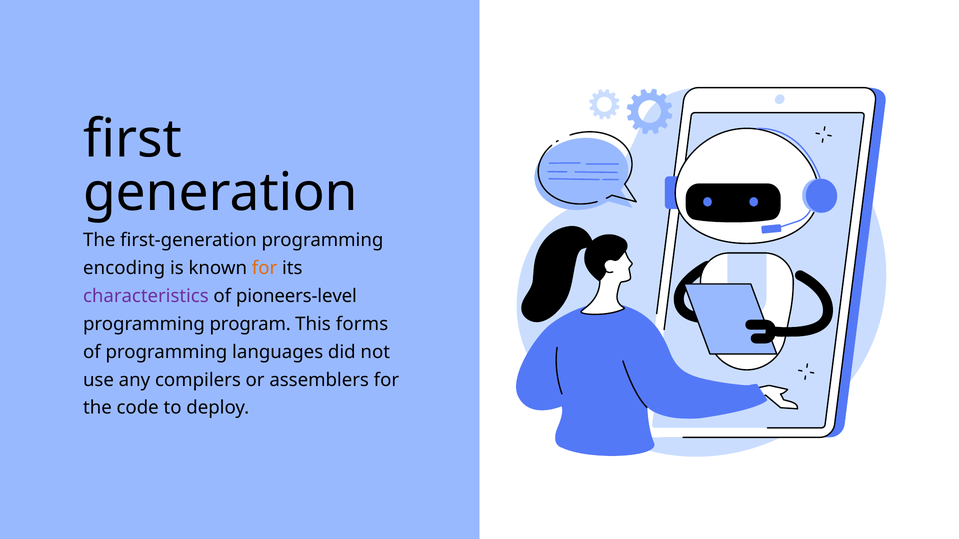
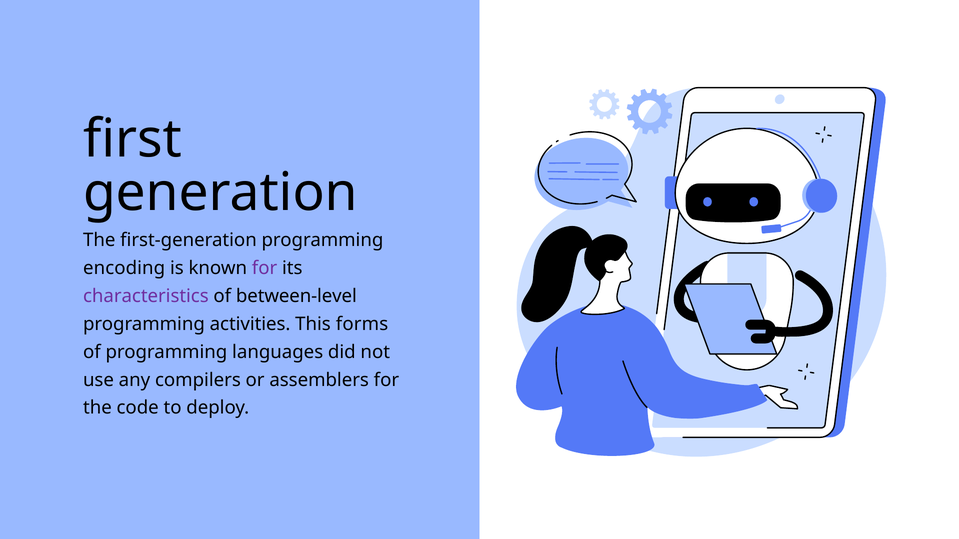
for colour: orange -> purple (265, 268)
pioneers-level: pioneers-level -> between-level (296, 296)
program: program -> activities (250, 324)
